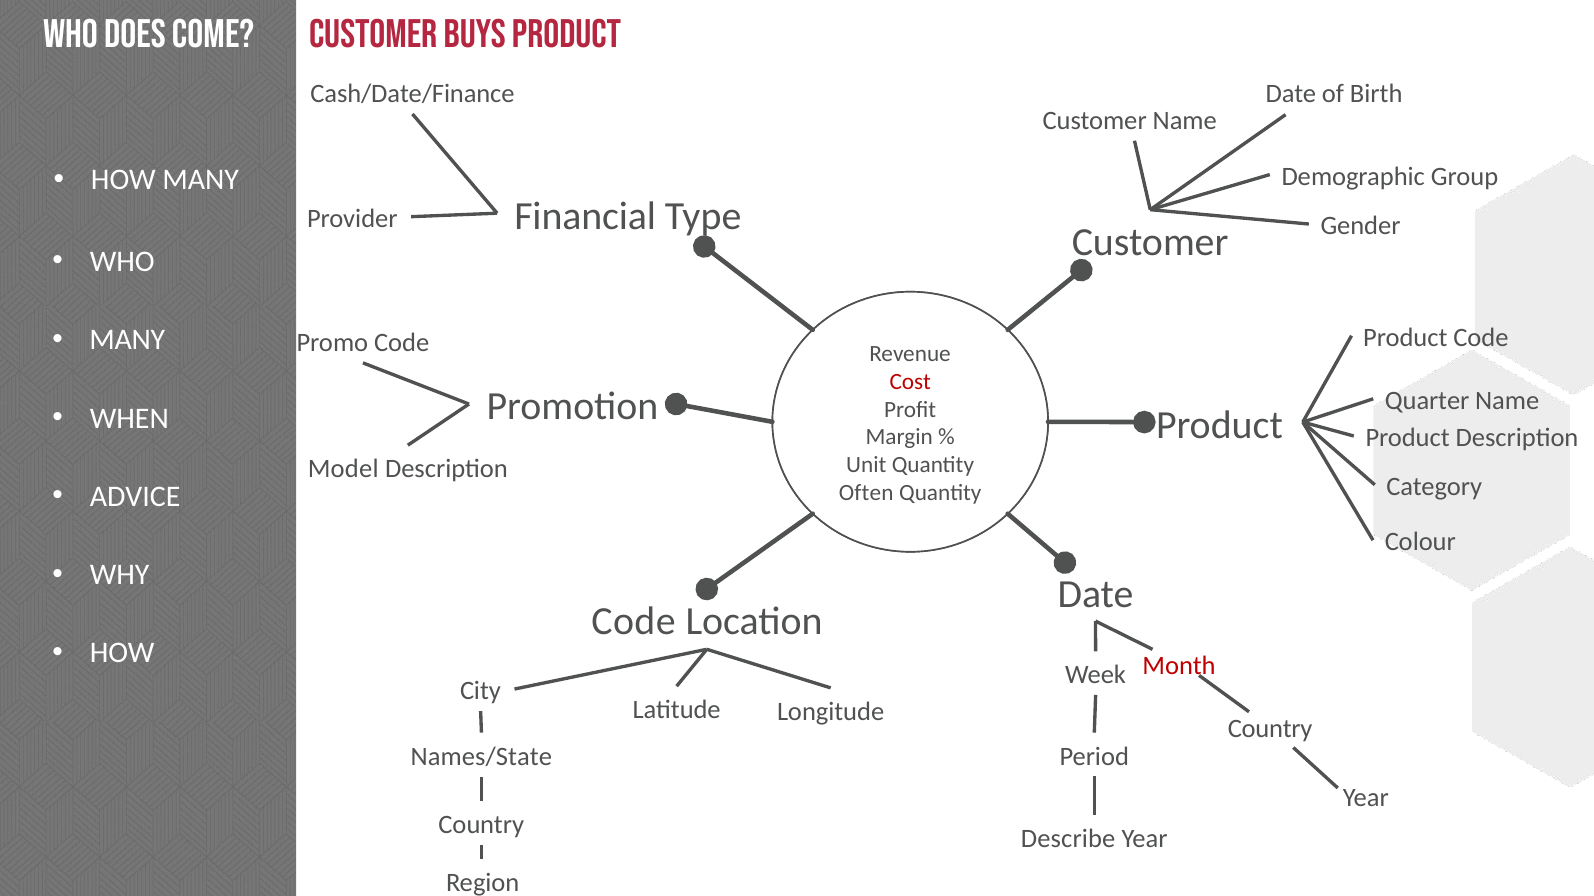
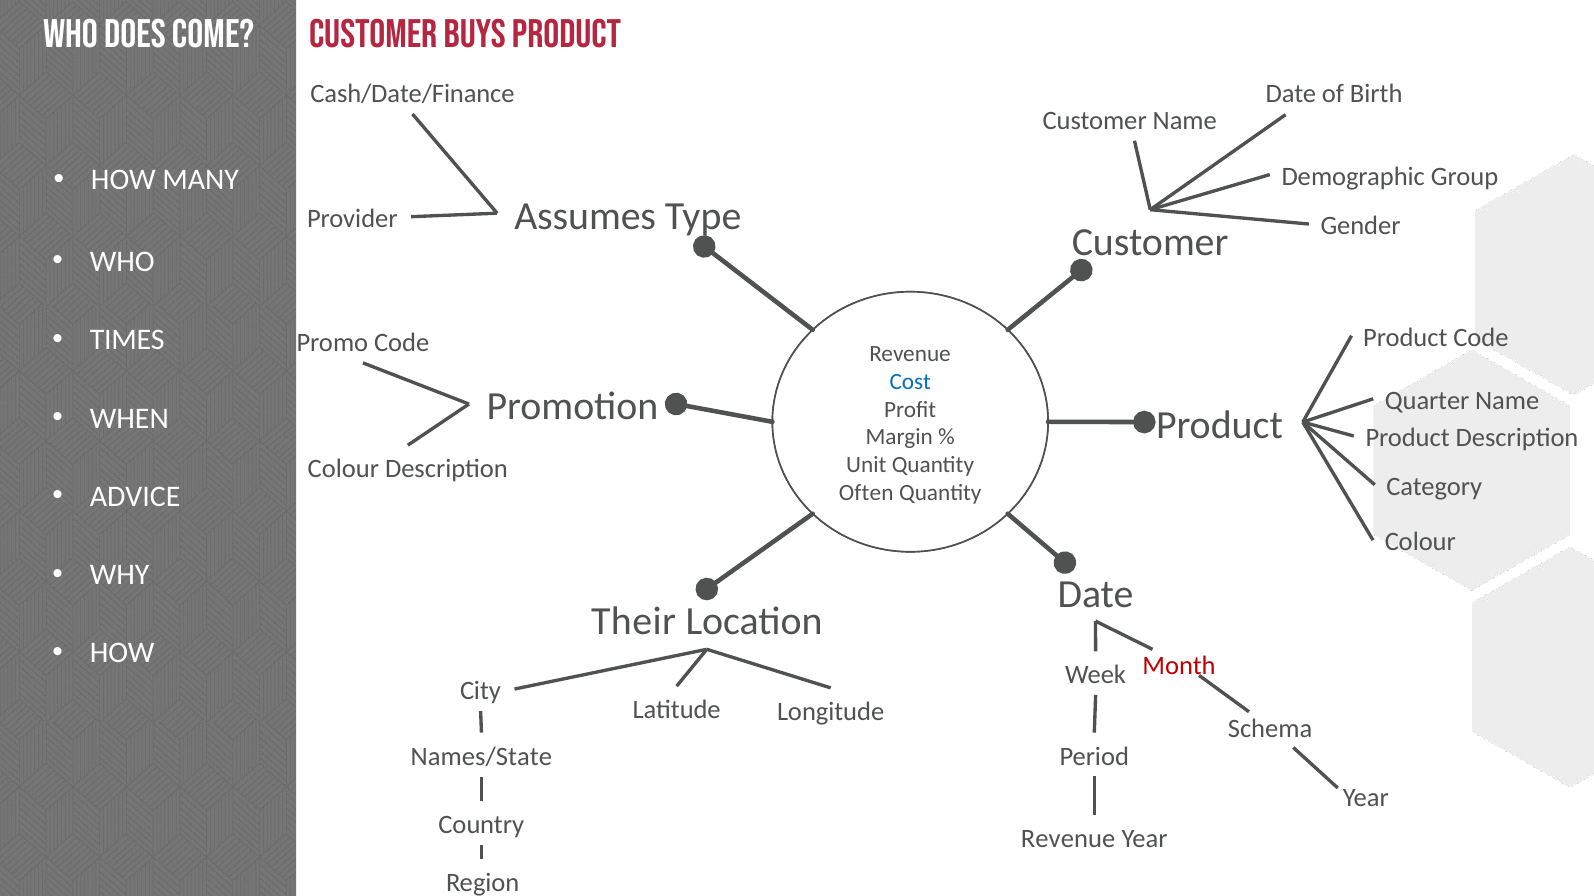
Financial: Financial -> Assumes (585, 216)
MANY: MANY -> TIMES (127, 340)
Cost colour: red -> blue (910, 382)
Model: Model -> Colour (343, 469)
Code: Code -> Their (634, 622)
Country: Country -> Schema (1270, 729)
Describe: Describe -> Revenue (1068, 839)
